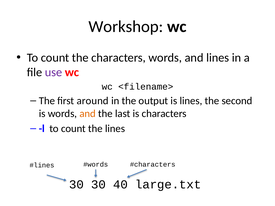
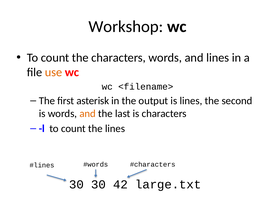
use colour: purple -> orange (54, 72)
around: around -> asterisk (93, 101)
40: 40 -> 42 (120, 185)
